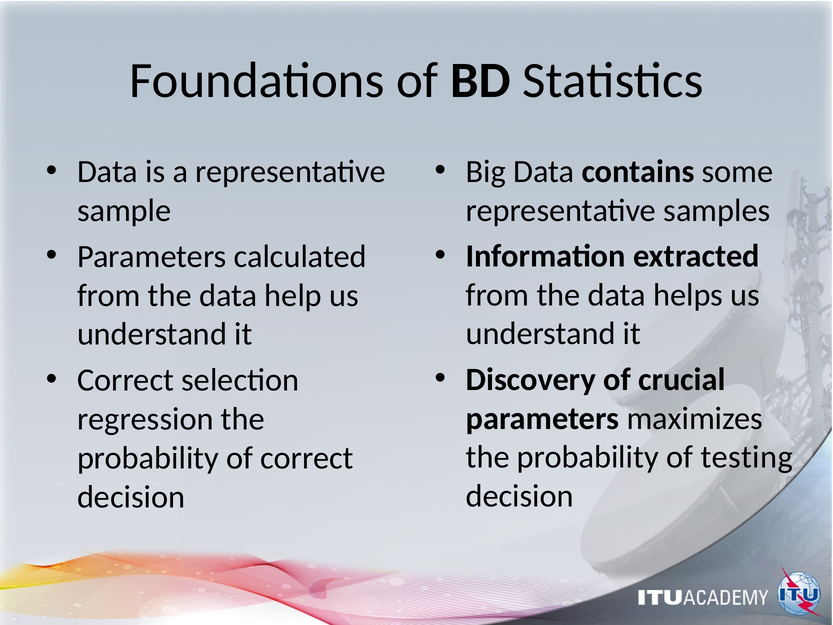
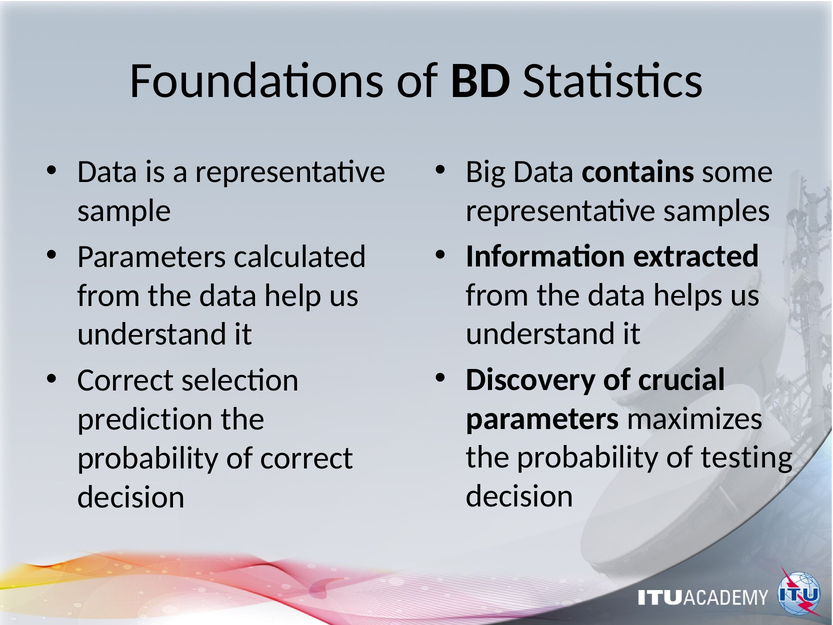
regression: regression -> prediction (145, 419)
